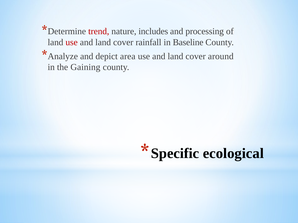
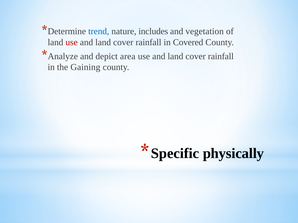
trend colour: red -> blue (99, 31)
processing: processing -> vegetation (205, 31)
Baseline: Baseline -> Covered (188, 42)
around: around -> rainfall (221, 56)
ecological: ecological -> physically (233, 154)
